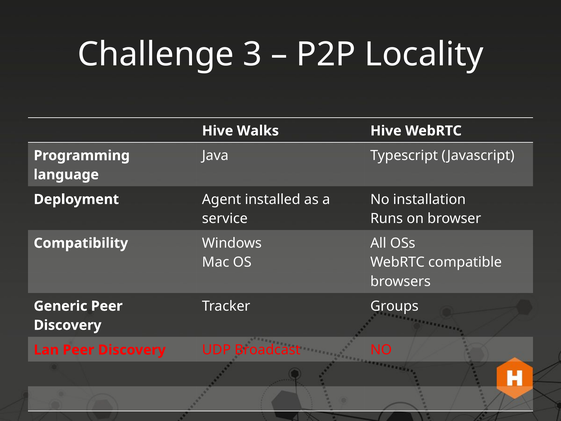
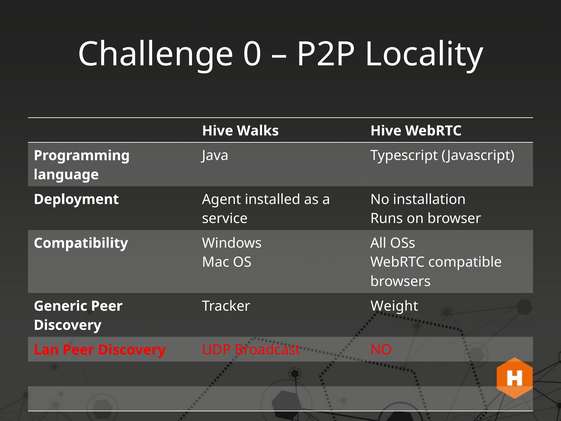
3: 3 -> 0 (252, 54)
Groups: Groups -> Weight (394, 306)
